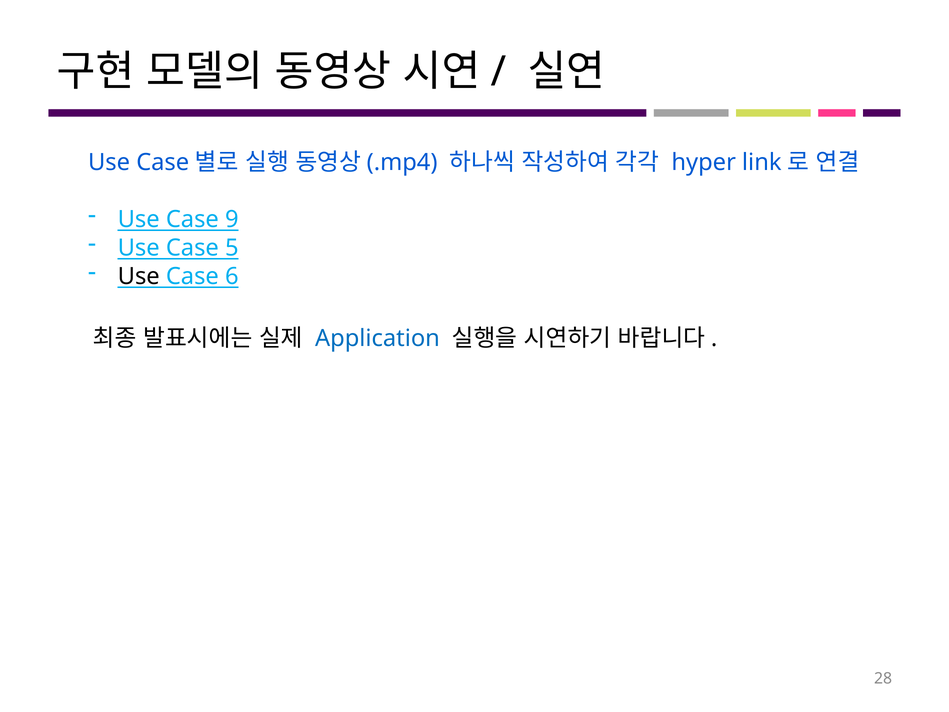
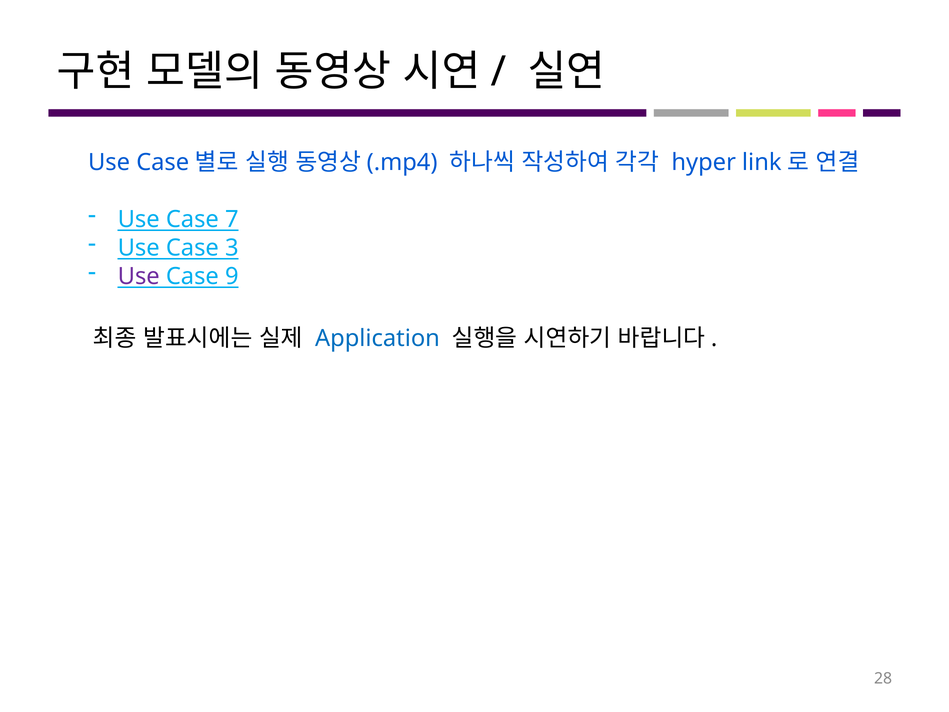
9: 9 -> 7 (232, 219)
5: 5 -> 3 (232, 248)
Use colour: black -> purple (139, 276)
6: 6 -> 9 (232, 276)
